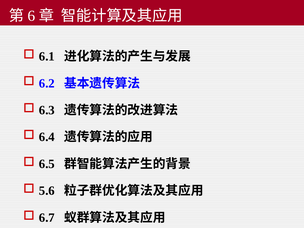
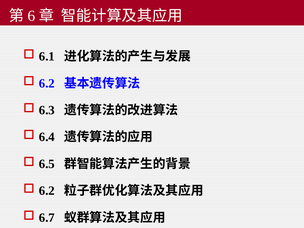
5.6: 5.6 -> 6.2 (47, 191)
